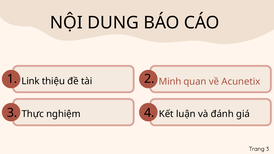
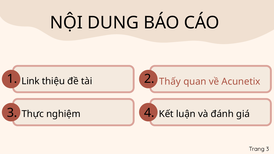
Minh: Minh -> Thấy (170, 82)
